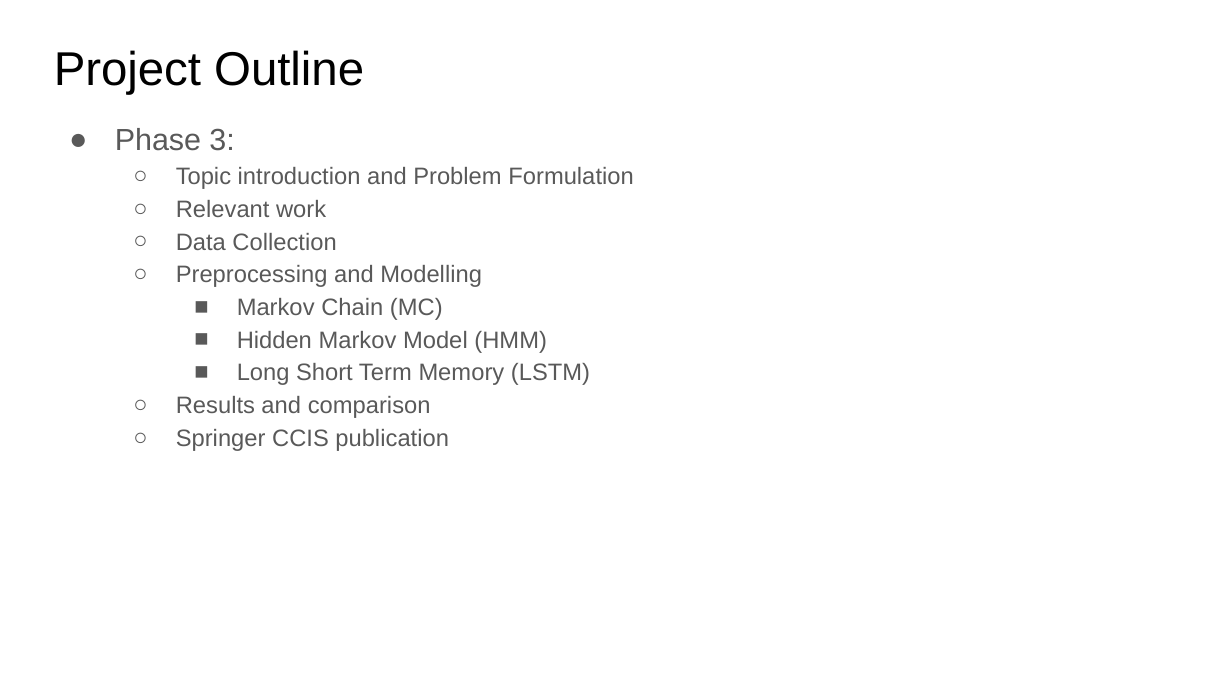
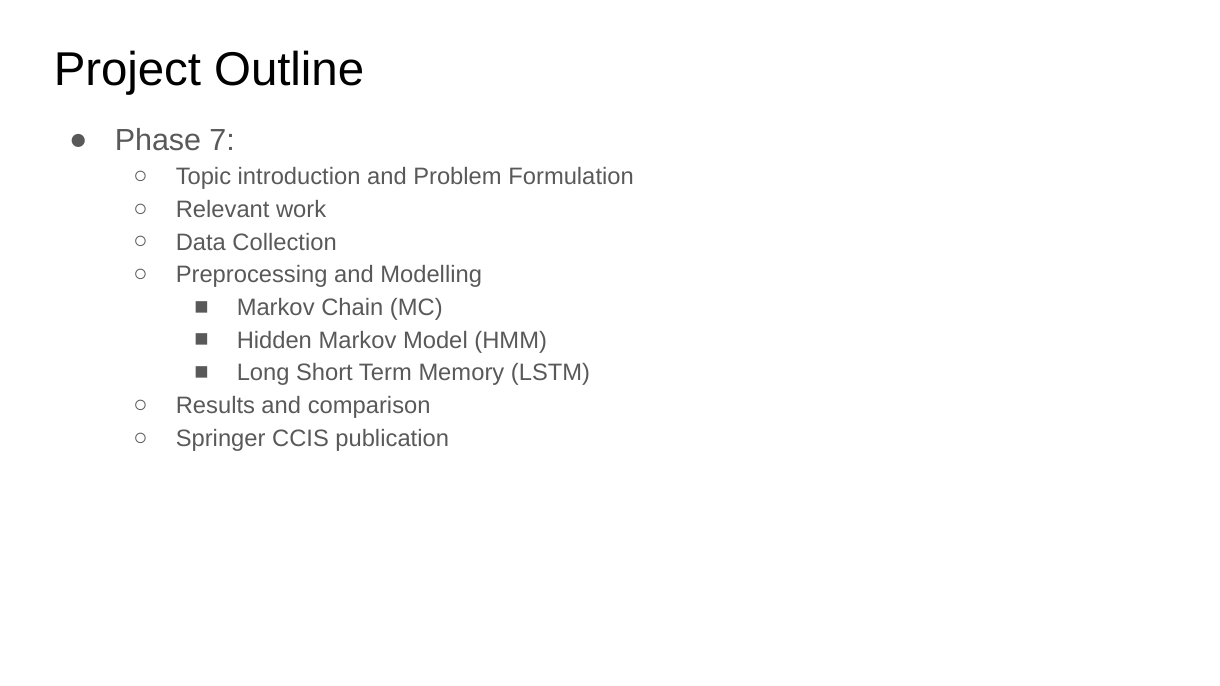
3: 3 -> 7 (222, 141)
